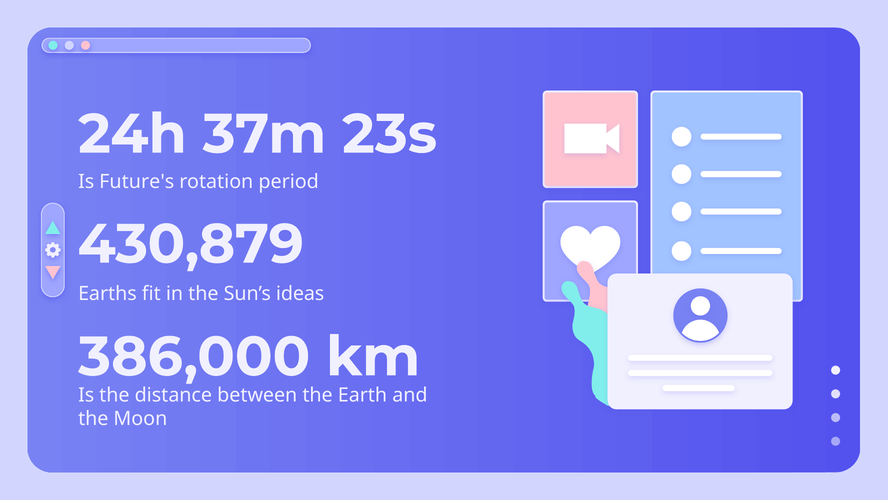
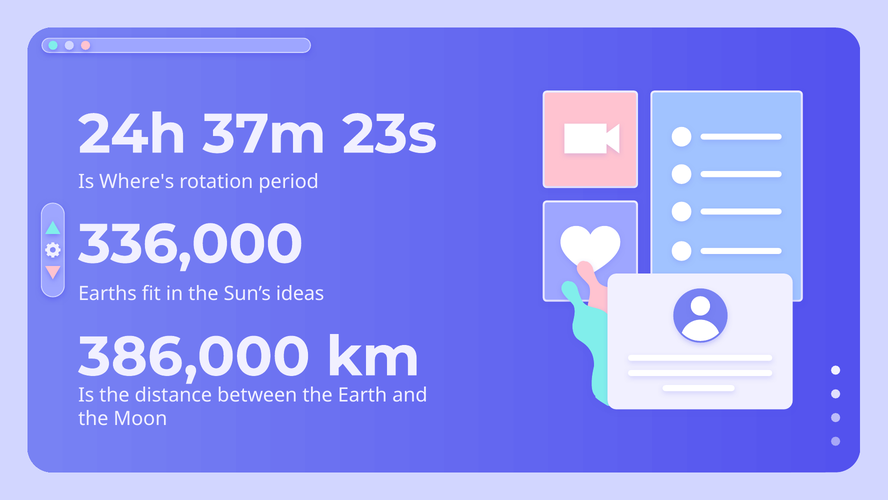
Future's: Future's -> Where's (137, 182)
430,879: 430,879 -> 336,000 (191, 244)
